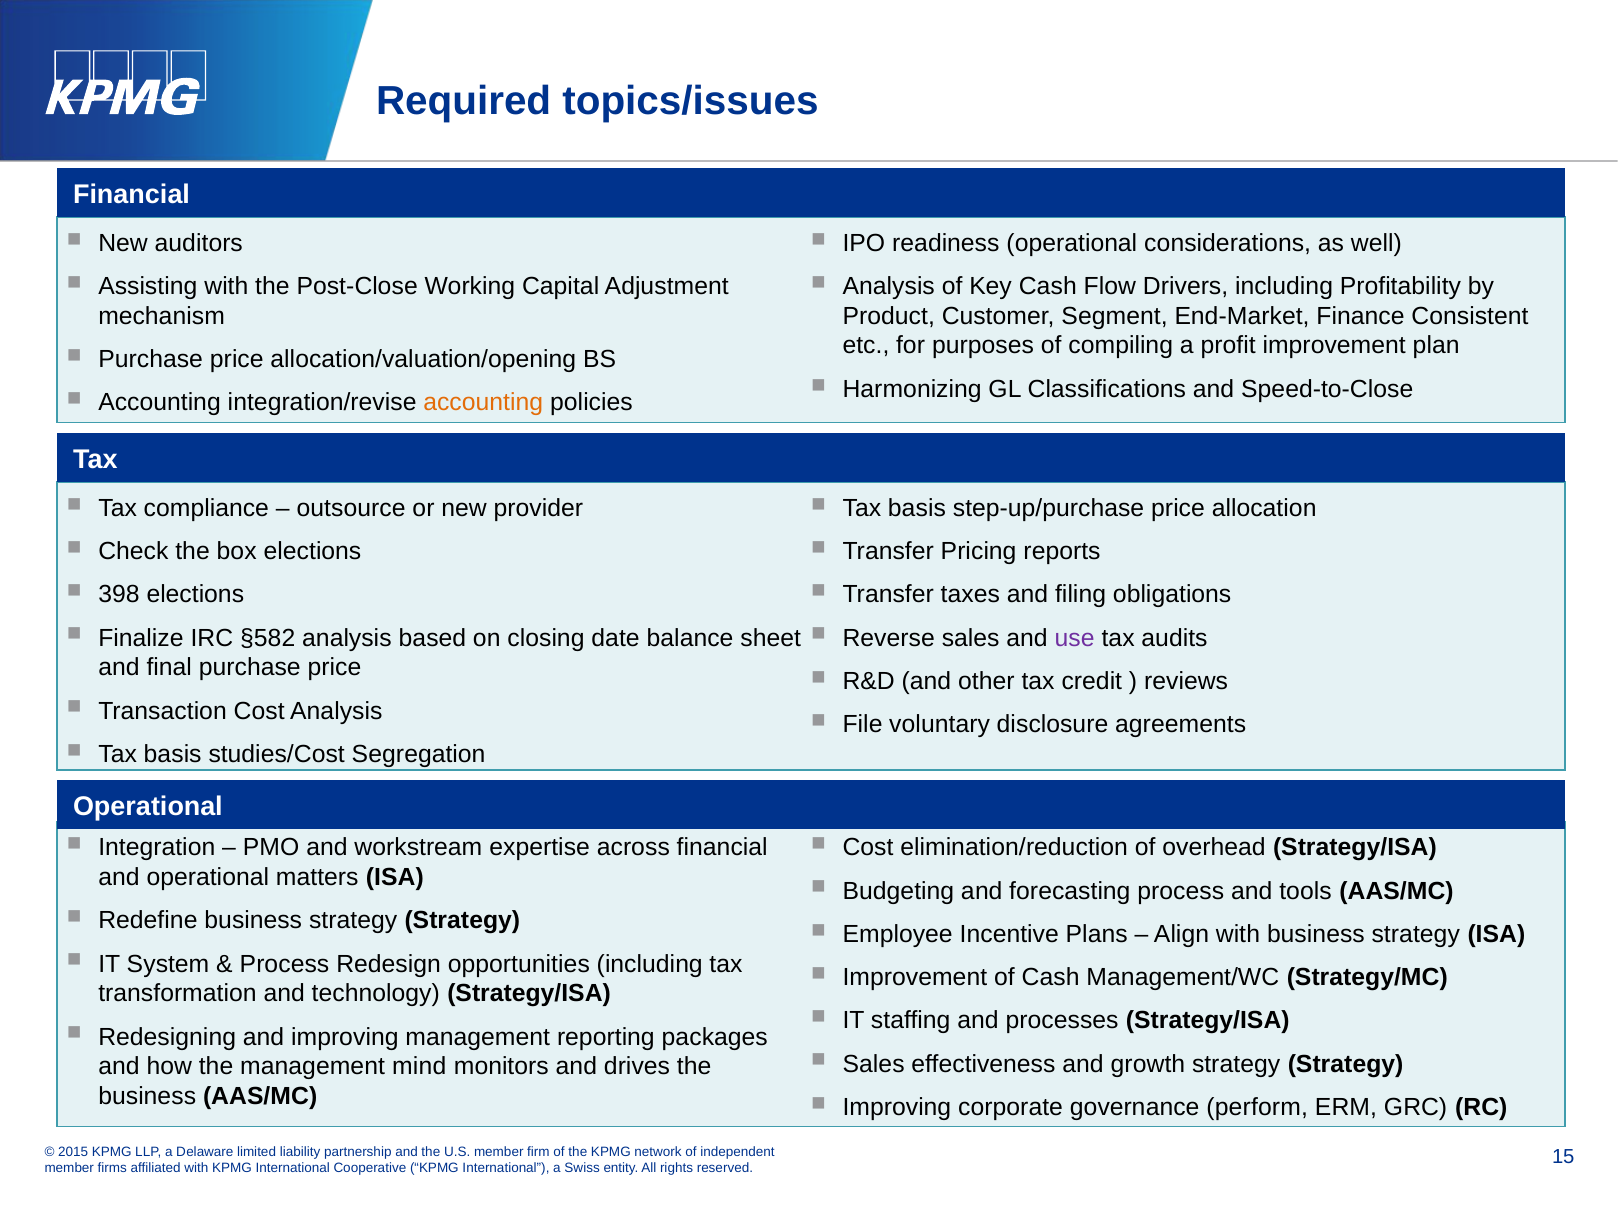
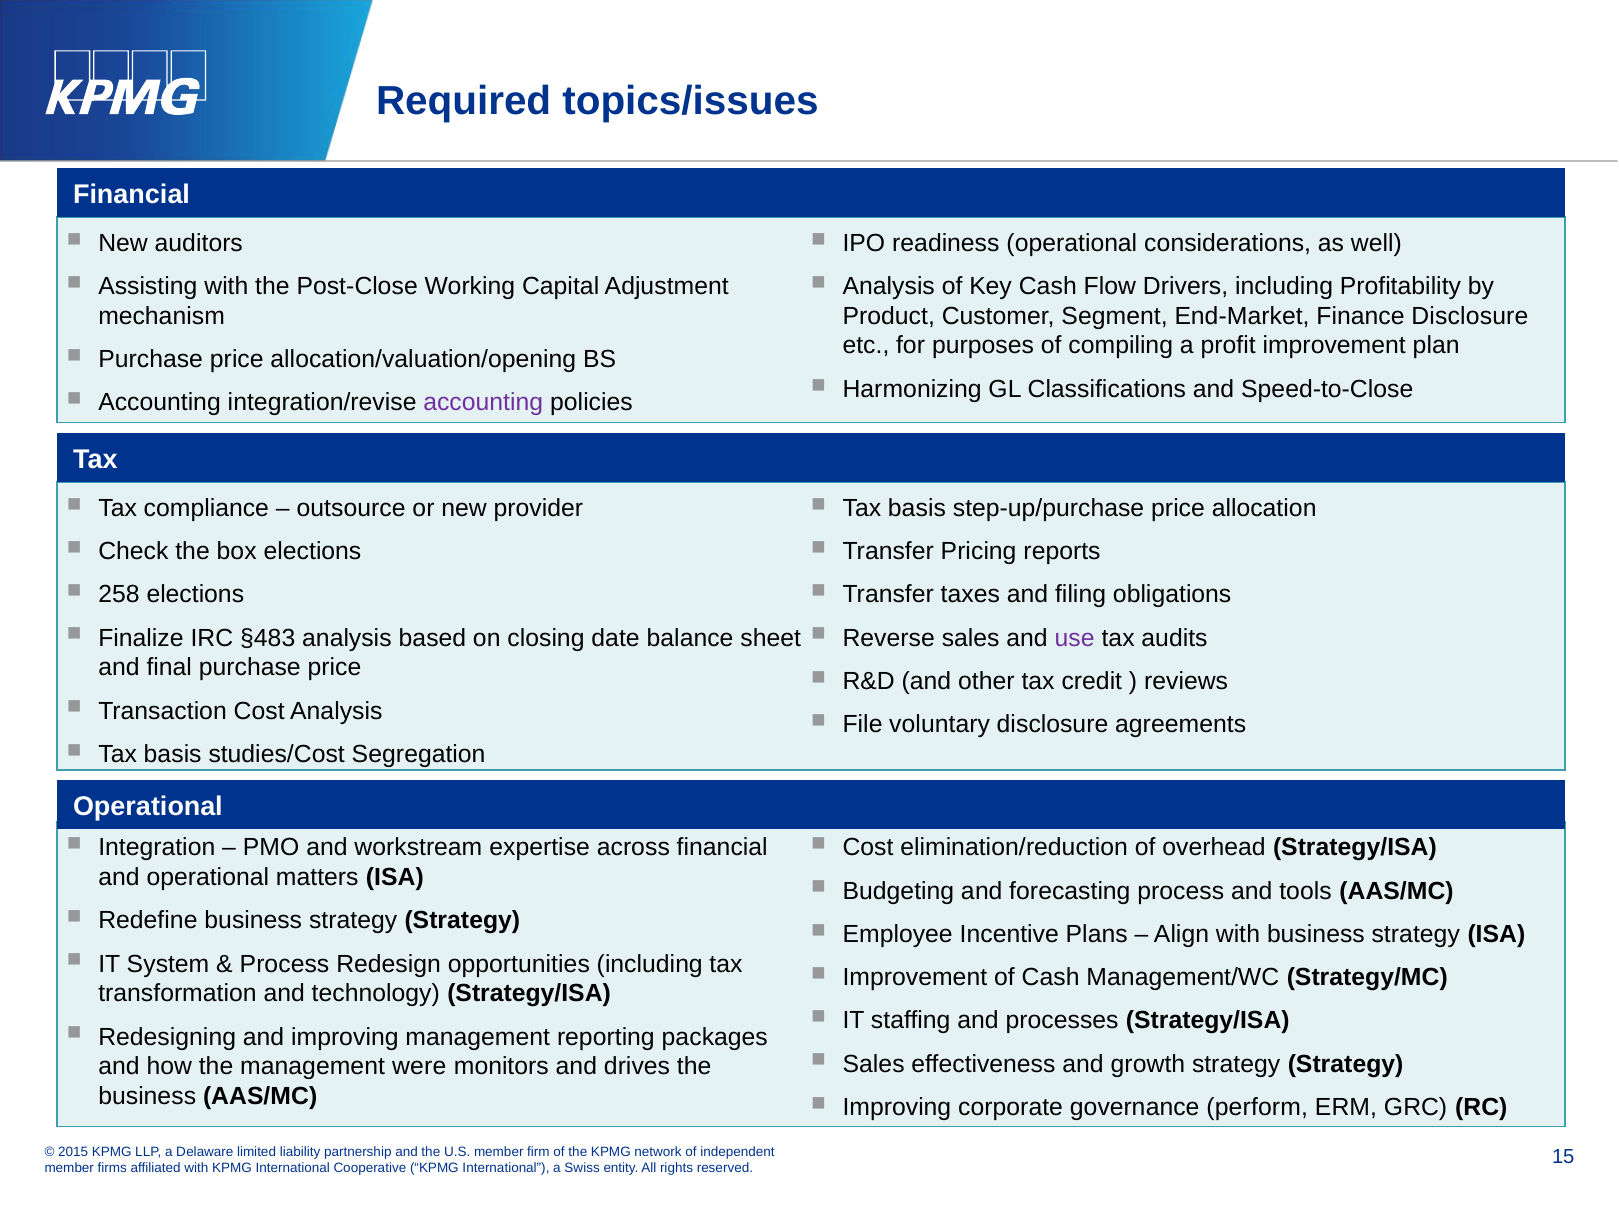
Finance Consistent: Consistent -> Disclosure (1470, 316)
accounting colour: orange -> purple (483, 402)
398: 398 -> 258 (119, 594)
§582: §582 -> §483 (268, 638)
mind: mind -> were (419, 1066)
